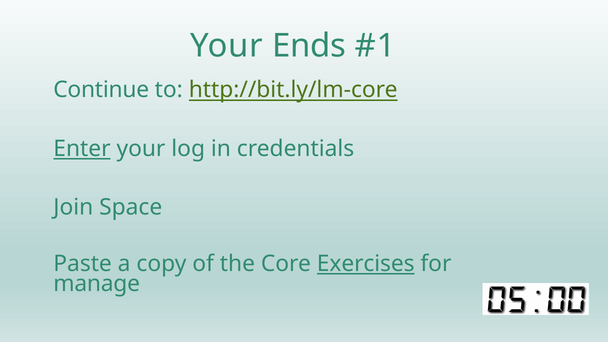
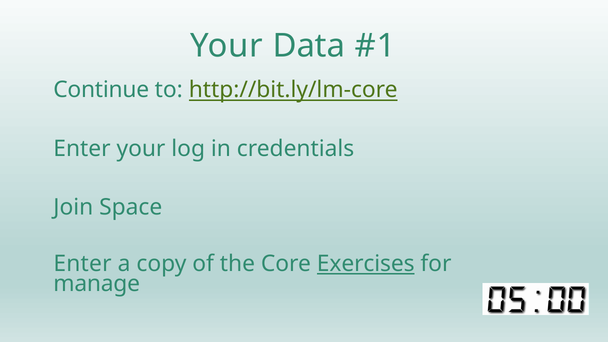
Ends: Ends -> Data (309, 46)
Enter underline: present -> none (82, 149)
Paste: Paste -> Enter (82, 264)
